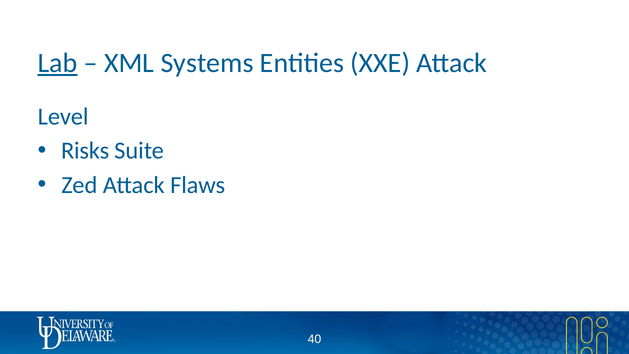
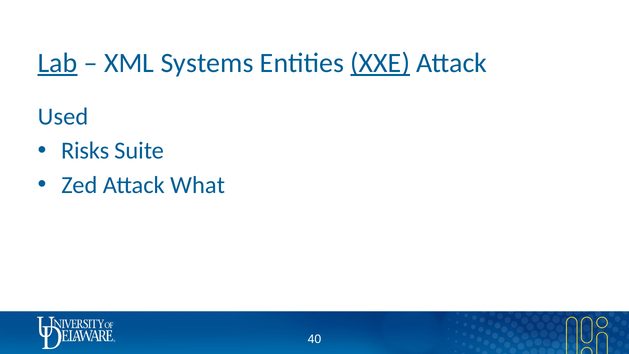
XXE underline: none -> present (380, 63)
Level: Level -> Used (63, 117)
Flaws: Flaws -> What (198, 185)
